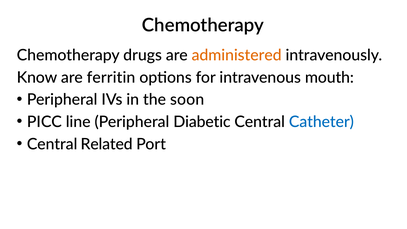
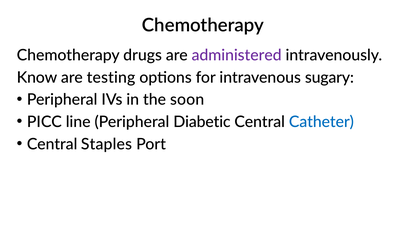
administered colour: orange -> purple (237, 55)
ferritin: ferritin -> testing (111, 78)
mouth: mouth -> sugary (329, 78)
Related: Related -> Staples (106, 144)
